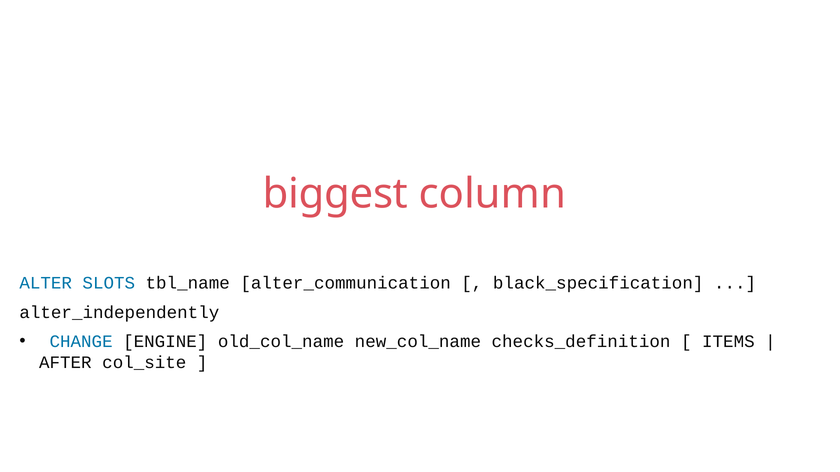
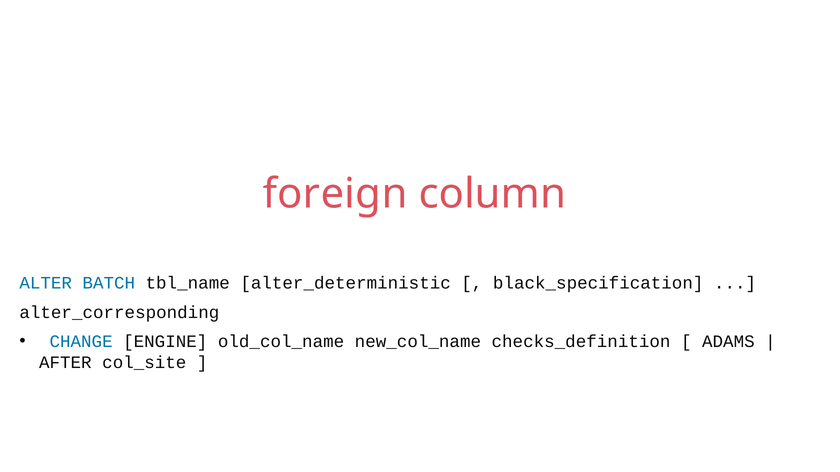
biggest: biggest -> foreign (335, 194)
SLOTS: SLOTS -> BATCH (109, 283)
alter_communication: alter_communication -> alter_deterministic (346, 283)
alter_independently: alter_independently -> alter_corresponding (119, 313)
ITEMS: ITEMS -> ADAMS (728, 342)
